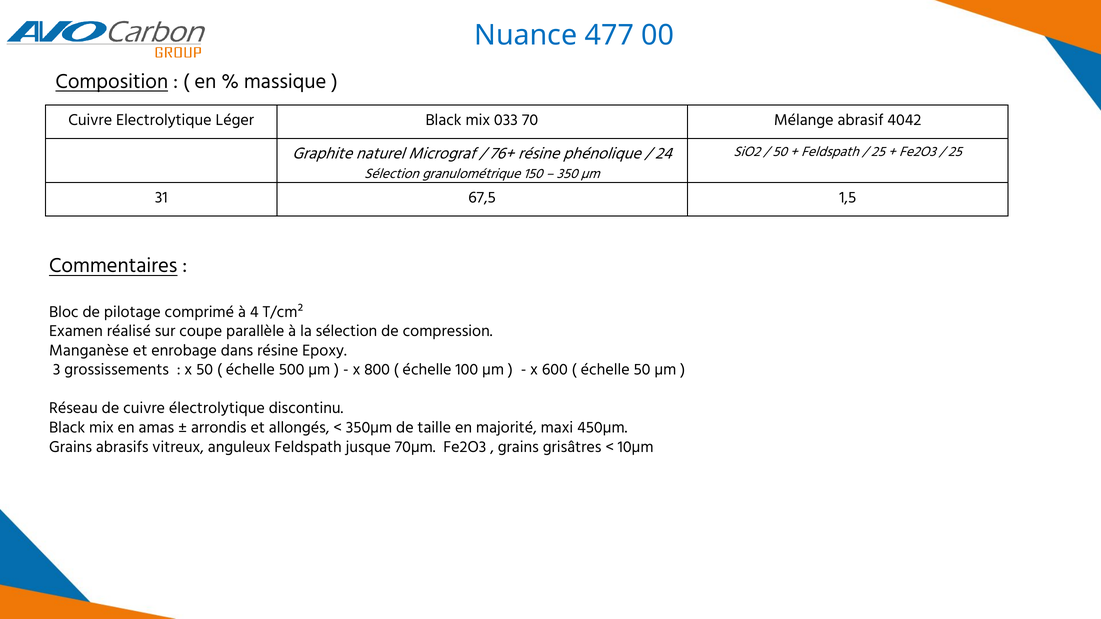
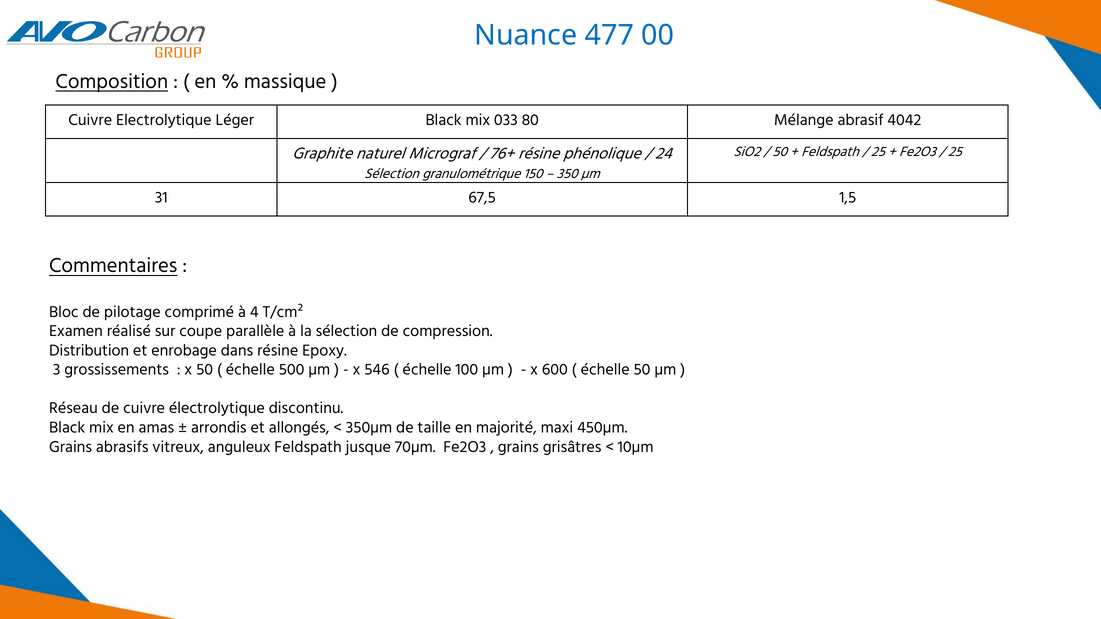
70: 70 -> 80 (530, 120)
Manganèse: Manganèse -> Distribution (89, 351)
800: 800 -> 546 (377, 370)
